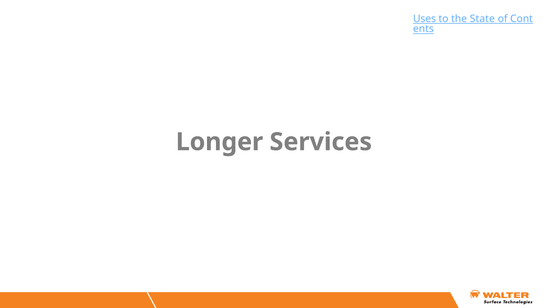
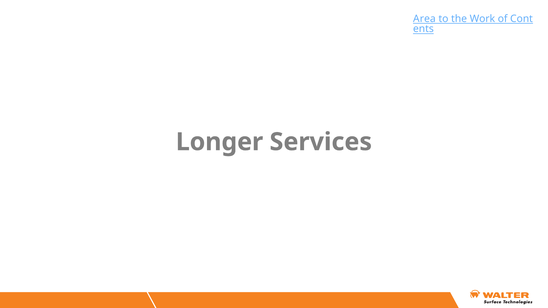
Uses: Uses -> Area (424, 19)
State: State -> Work (482, 19)
